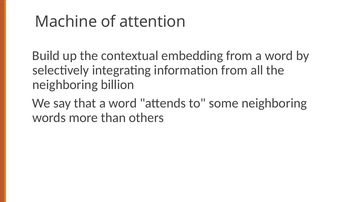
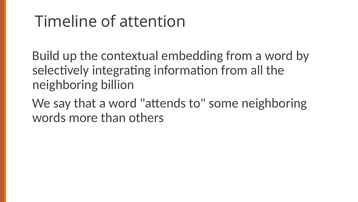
Machine: Machine -> Timeline (66, 22)
